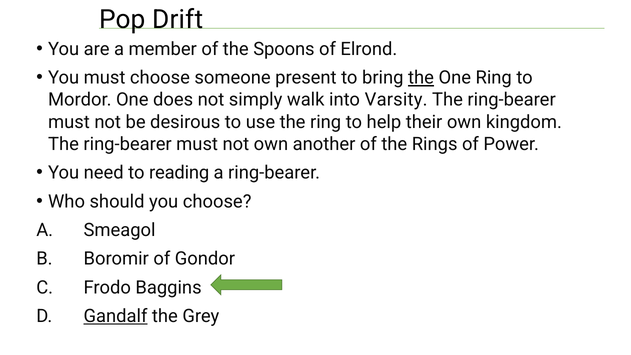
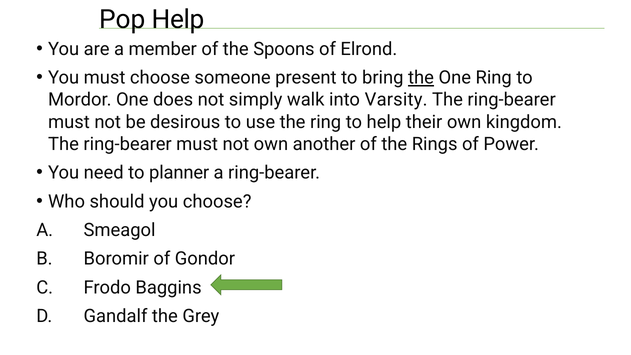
Pop Drift: Drift -> Help (178, 20)
reading: reading -> planner (179, 173)
Gandalf underline: present -> none (116, 316)
